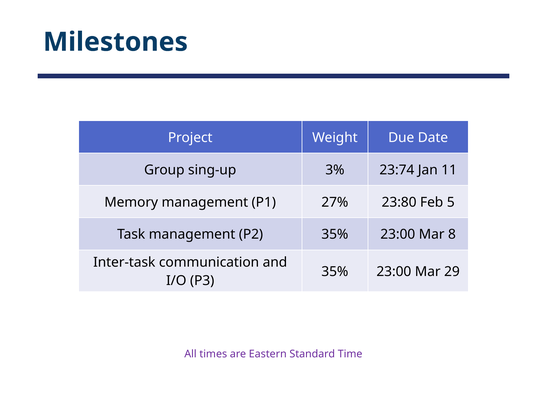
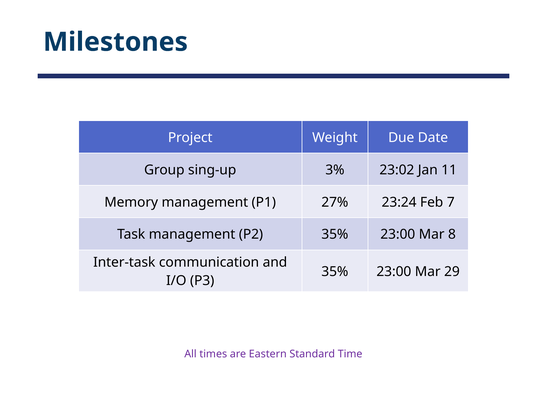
23:74: 23:74 -> 23:02 (397, 170)
23:80: 23:80 -> 23:24 (399, 202)
5: 5 -> 7 (451, 202)
